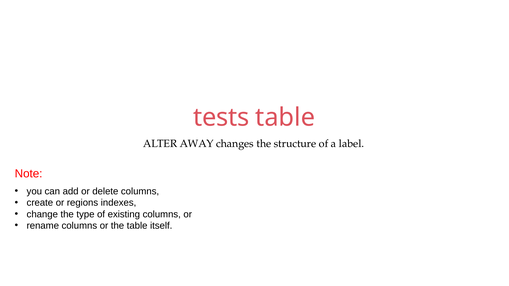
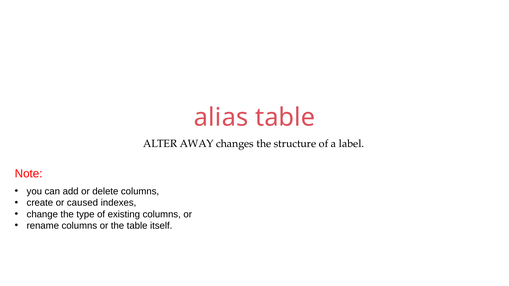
tests: tests -> alias (221, 118)
regions: regions -> caused (82, 203)
